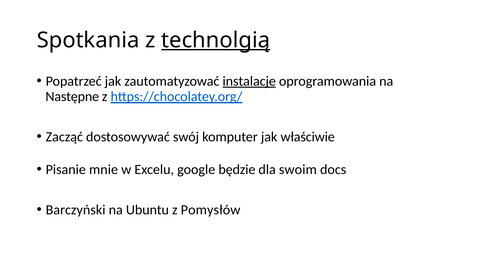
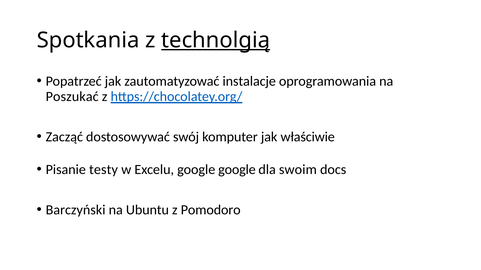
instalacje underline: present -> none (249, 81)
Następne: Następne -> Poszukać (72, 97)
mnie: mnie -> testy (104, 170)
google będzie: będzie -> google (237, 170)
Pomysłów: Pomysłów -> Pomodoro (211, 210)
